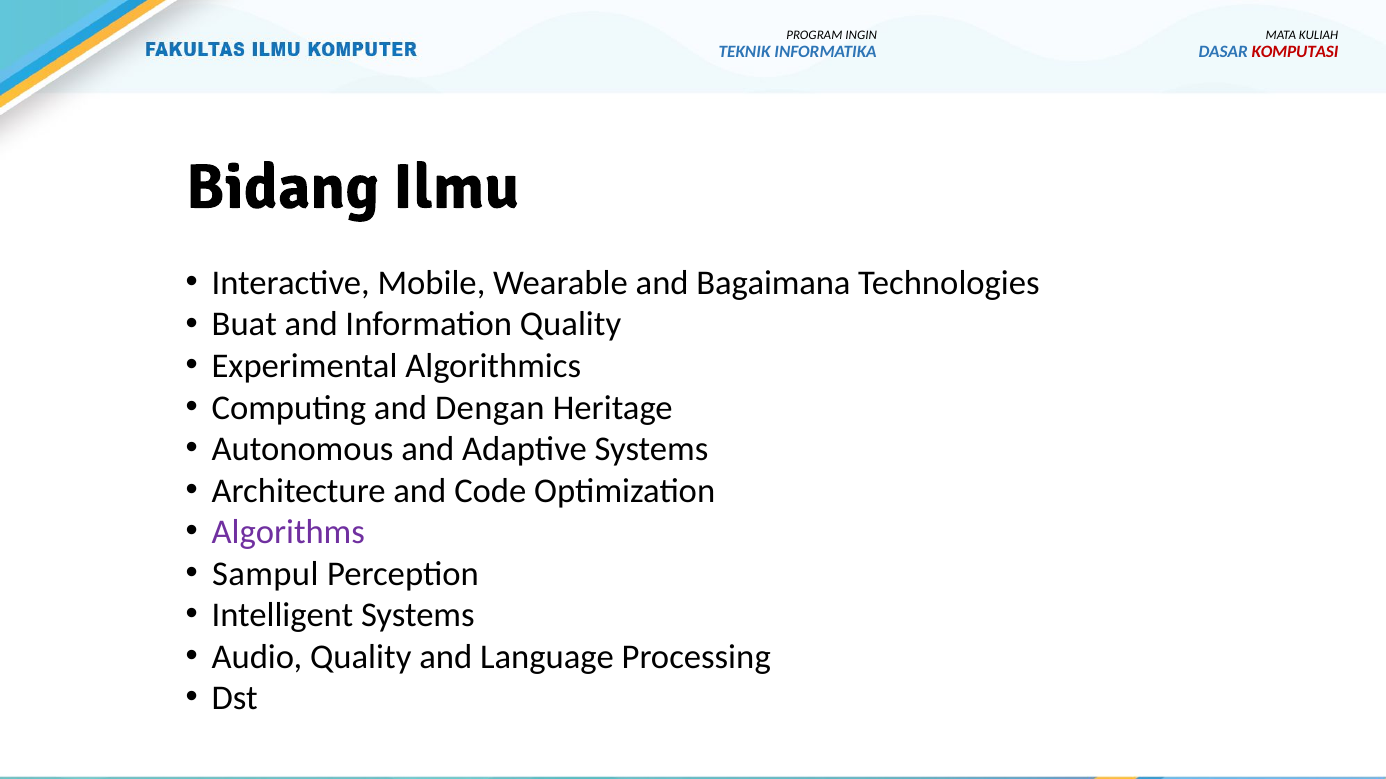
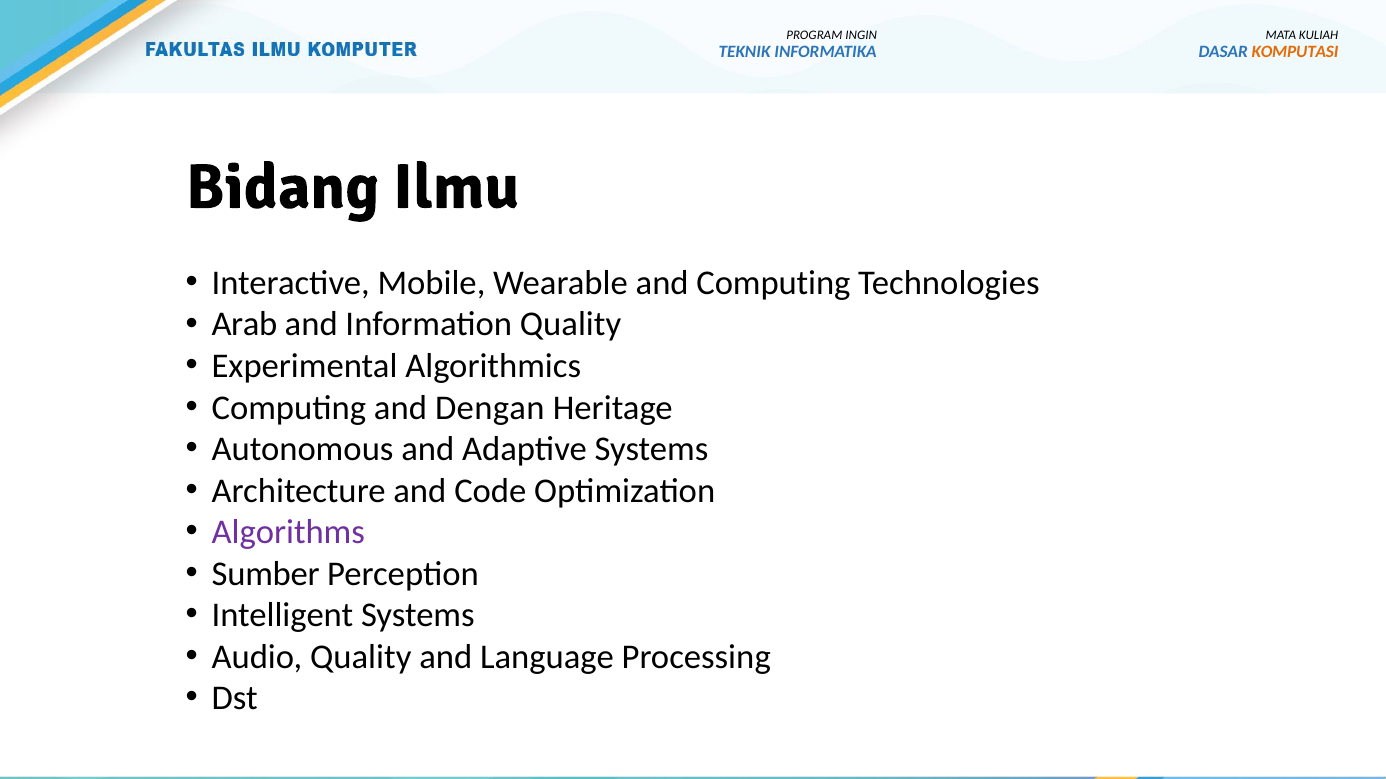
KOMPUTASI colour: red -> orange (1295, 52)
and Bagaimana: Bagaimana -> Computing (773, 283)
Buat: Buat -> Arab (244, 325)
Sampul: Sampul -> Sumber (266, 574)
